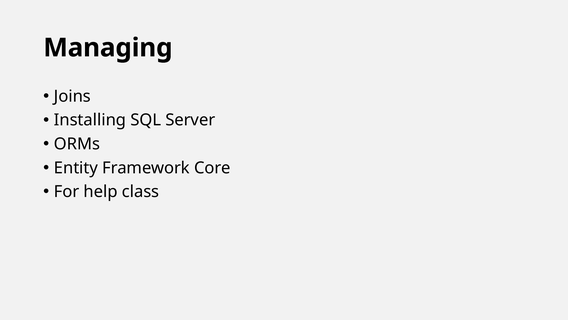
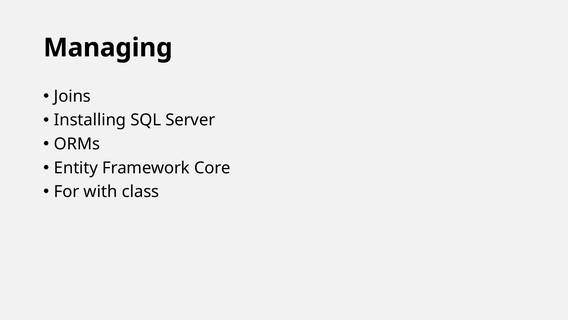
help: help -> with (101, 191)
